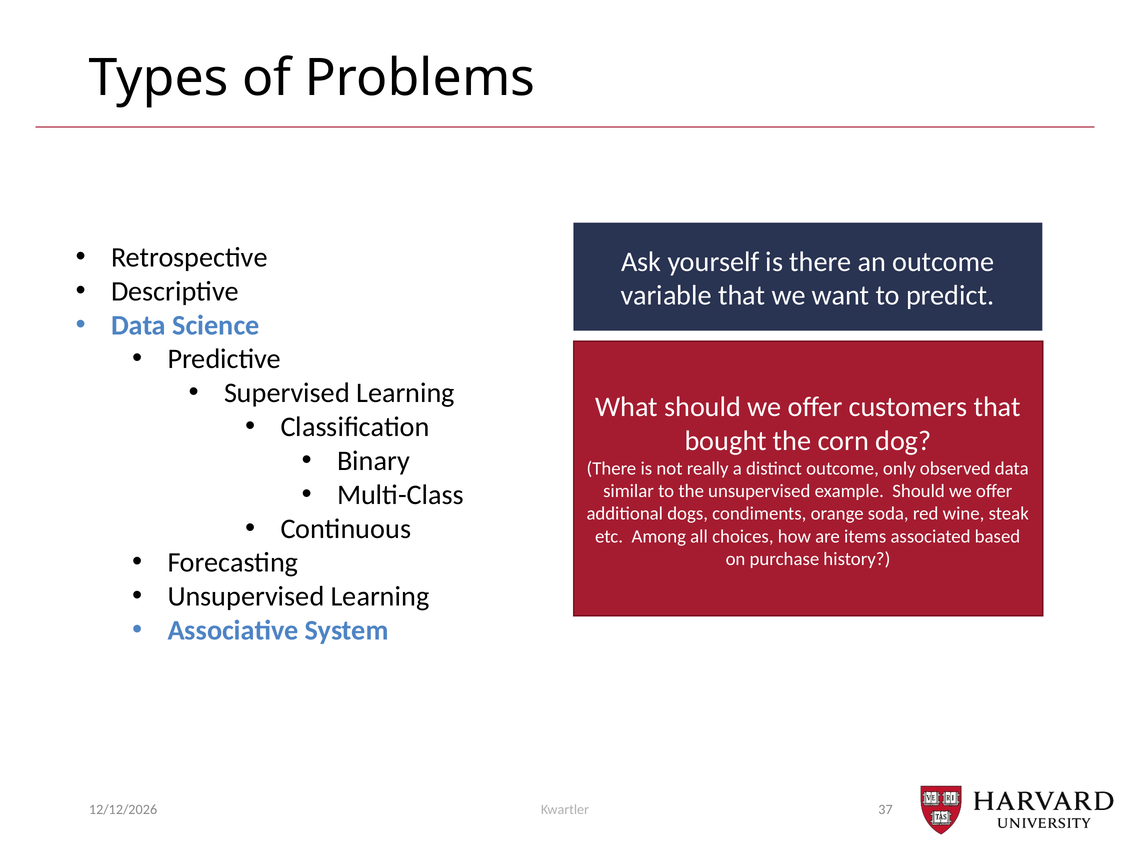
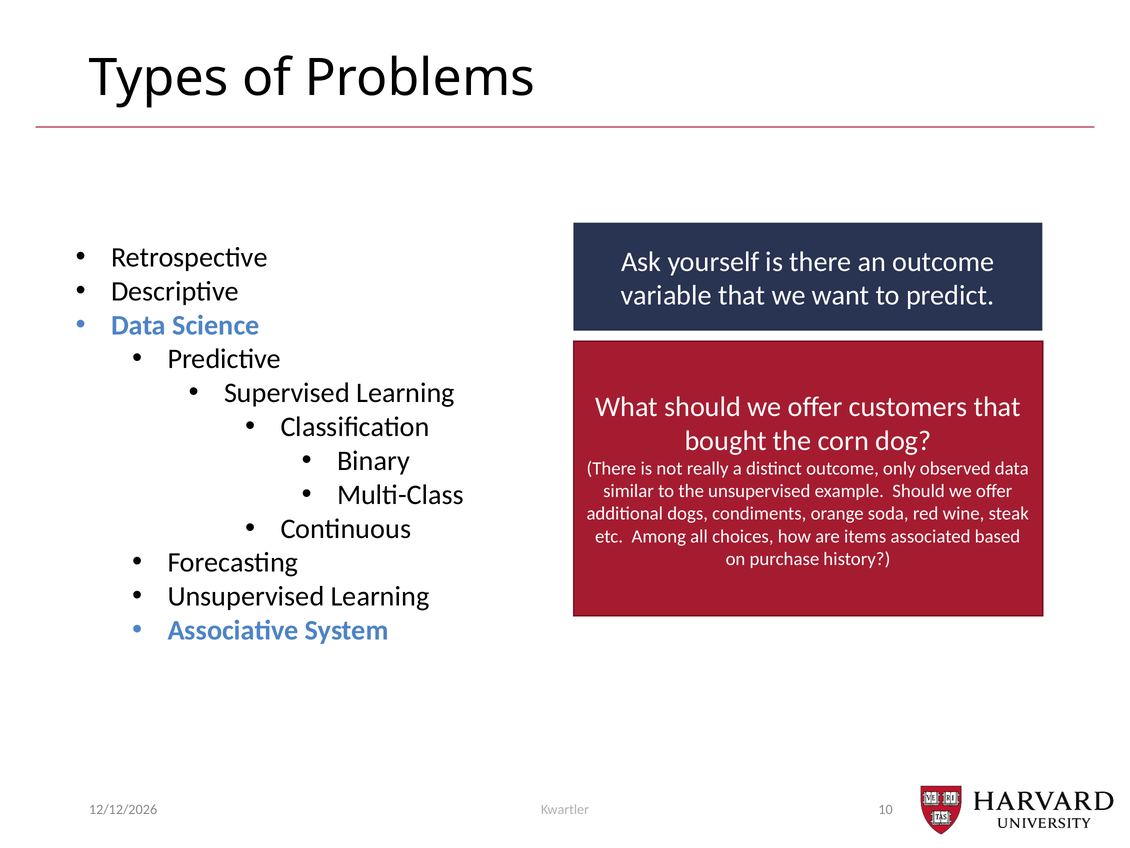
37: 37 -> 10 (886, 809)
